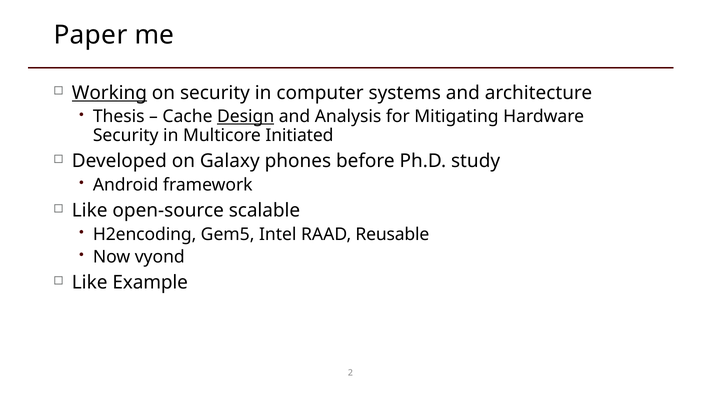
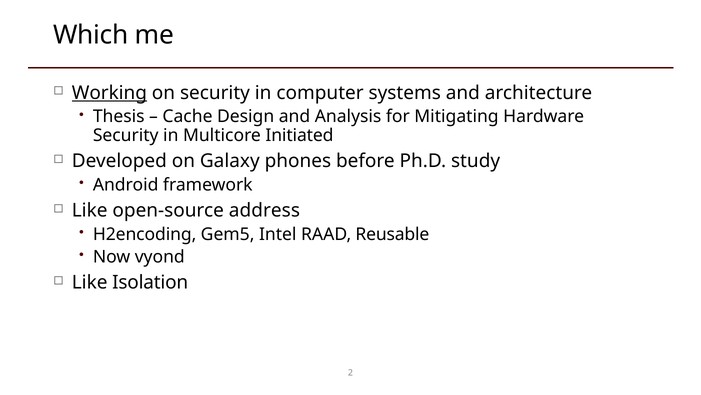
Paper: Paper -> Which (91, 35)
Design underline: present -> none (246, 116)
scalable: scalable -> address (264, 210)
Example: Example -> Isolation (150, 282)
